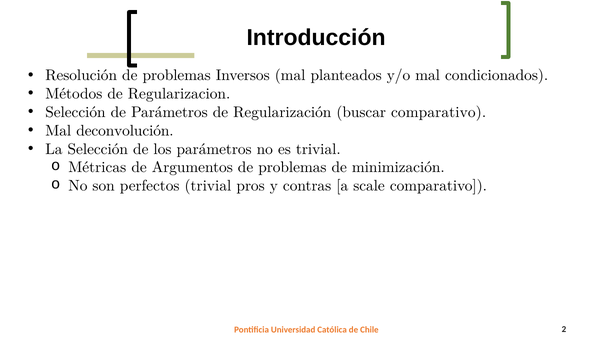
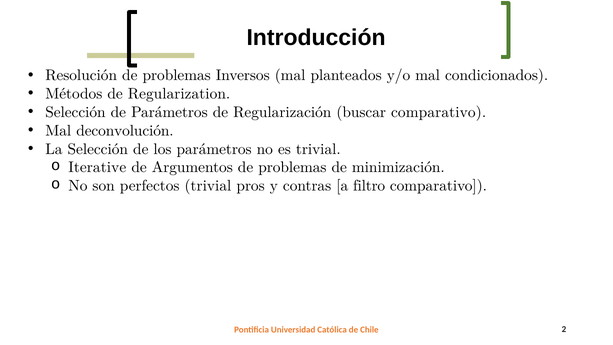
Regularizacion: Regularizacion -> Regularization (179, 94)
Métricas: Métricas -> Iterative (97, 167)
scale: scale -> filtro (369, 186)
